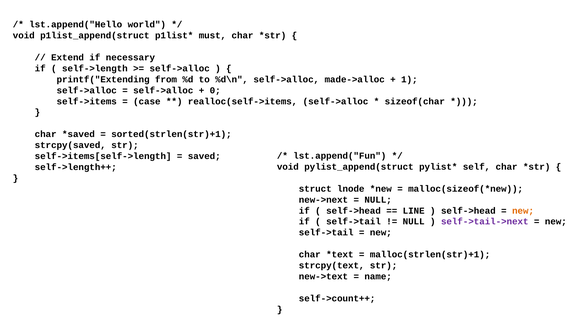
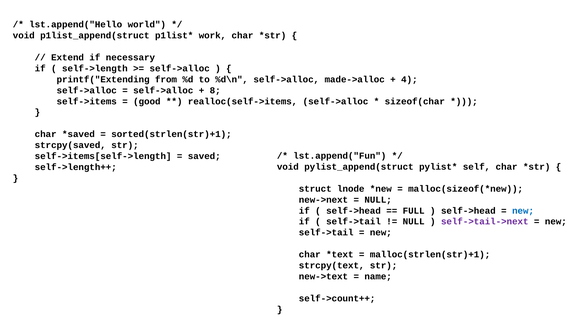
must: must -> work (212, 35)
1: 1 -> 4 (409, 79)
0: 0 -> 8 (215, 90)
case: case -> good (147, 101)
LINE: LINE -> FULL (414, 210)
new colour: orange -> blue (523, 210)
